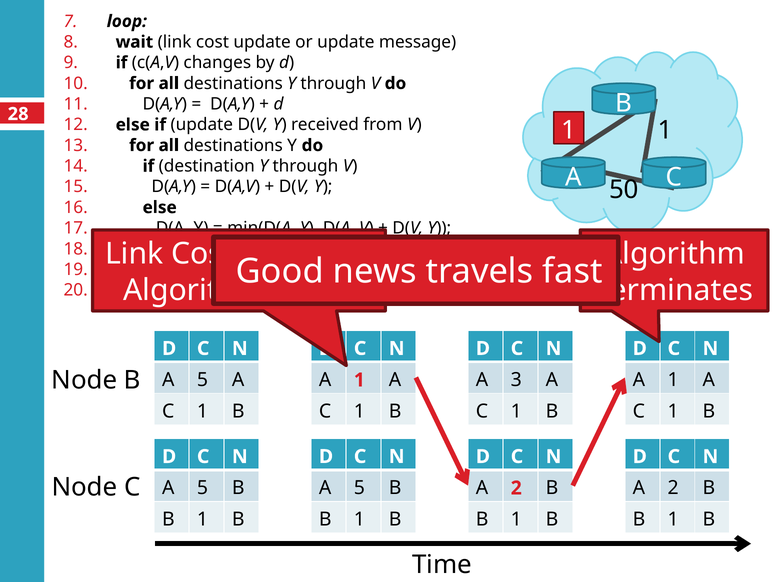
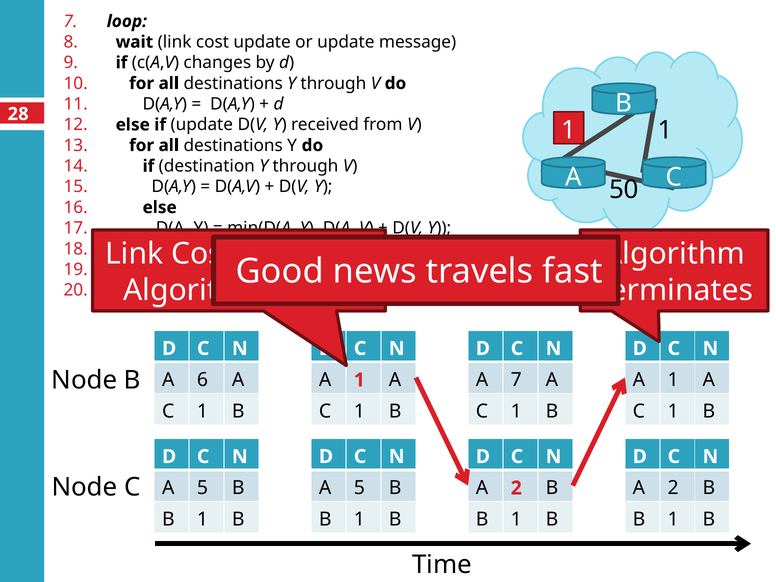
5: 5 -> 6 (203, 380)
A 3: 3 -> 7 (516, 380)
